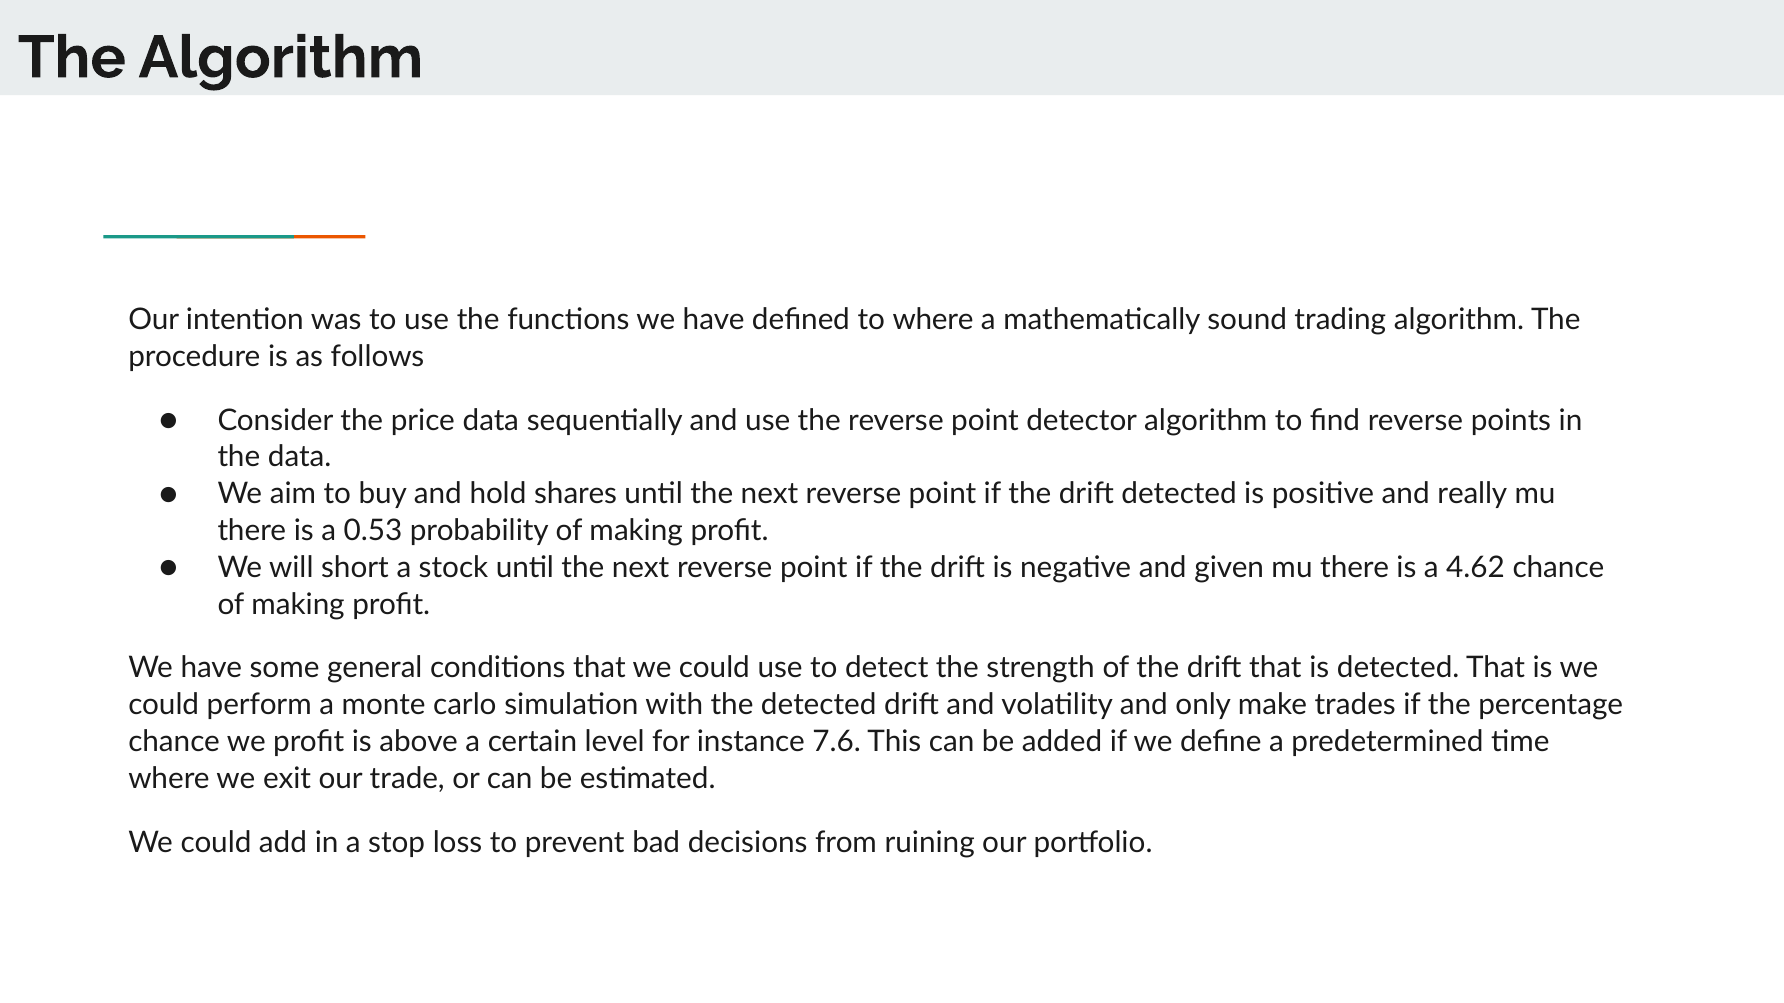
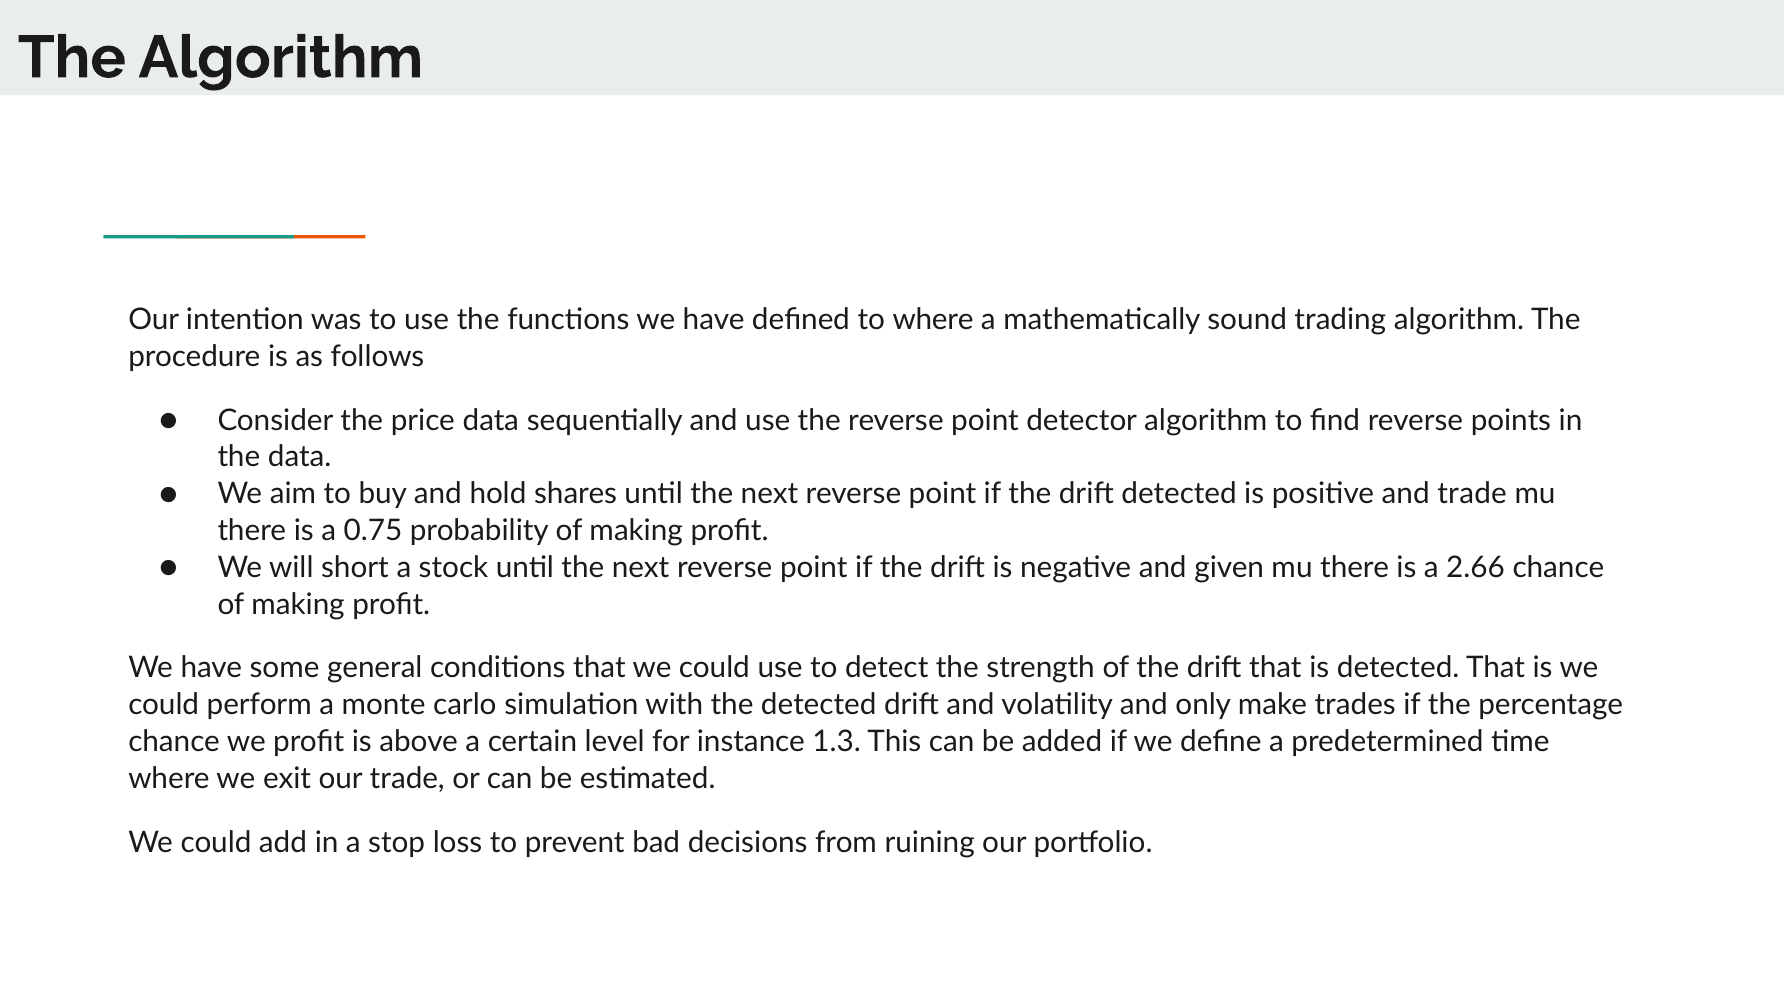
and really: really -> trade (1472, 494)
0.53: 0.53 -> 0.75 (373, 531)
4.62: 4.62 -> 2.66 (1476, 568)
7.6: 7.6 -> 1.3 (837, 742)
